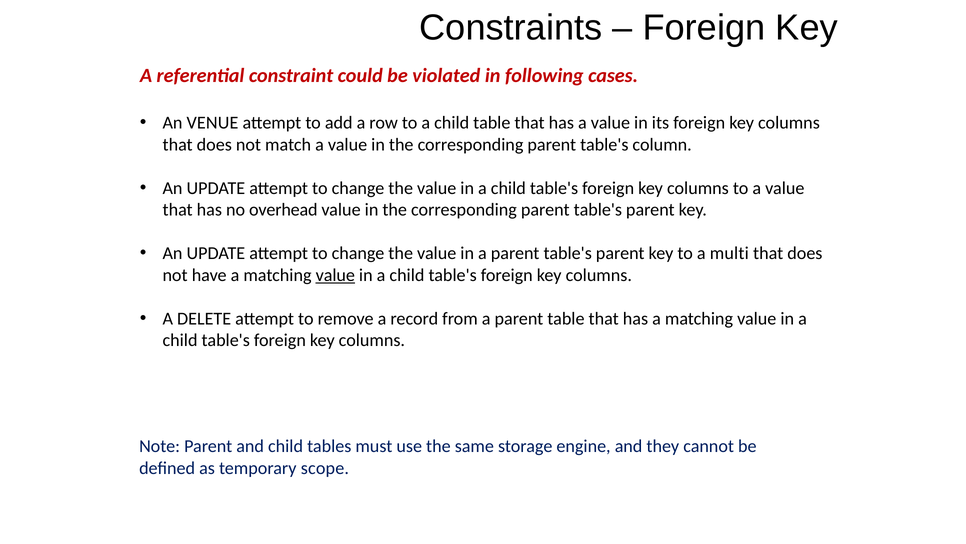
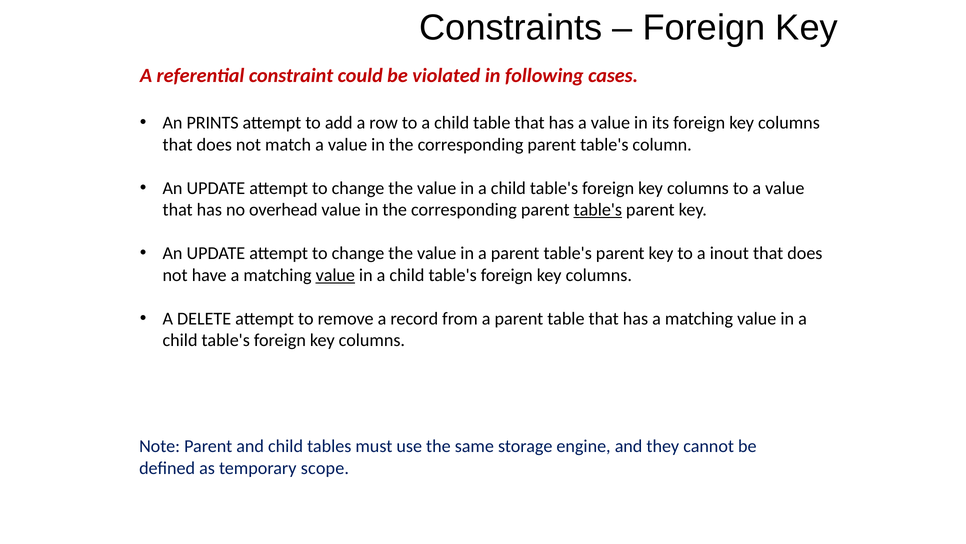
VENUE: VENUE -> PRINTS (213, 123)
table's underline: none -> present (598, 210)
multi: multi -> inout (729, 253)
